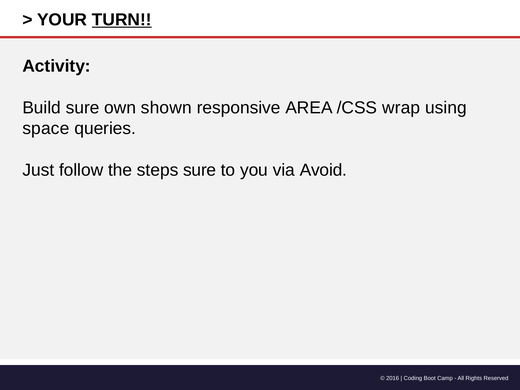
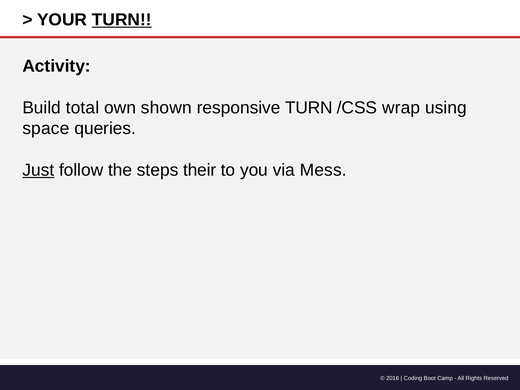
Build sure: sure -> total (83, 108)
responsive AREA: AREA -> TURN (309, 108)
Just underline: none -> present (38, 170)
steps sure: sure -> their (200, 170)
Avoid: Avoid -> Mess (323, 170)
